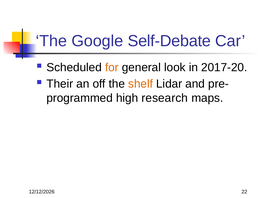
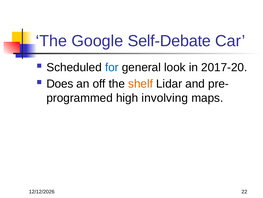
for colour: orange -> blue (112, 67)
Their: Their -> Does (60, 84)
research: research -> involving (165, 98)
